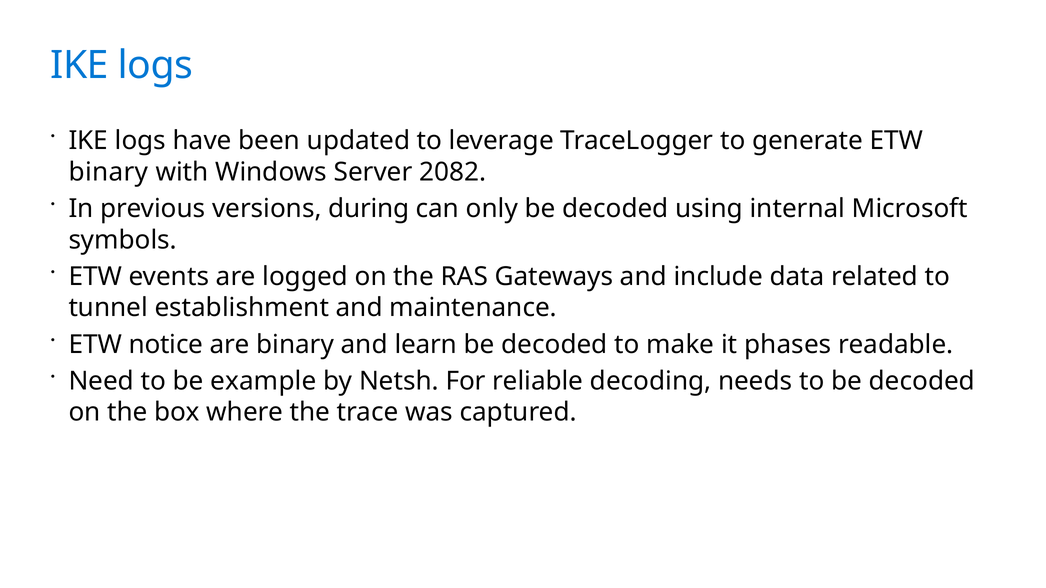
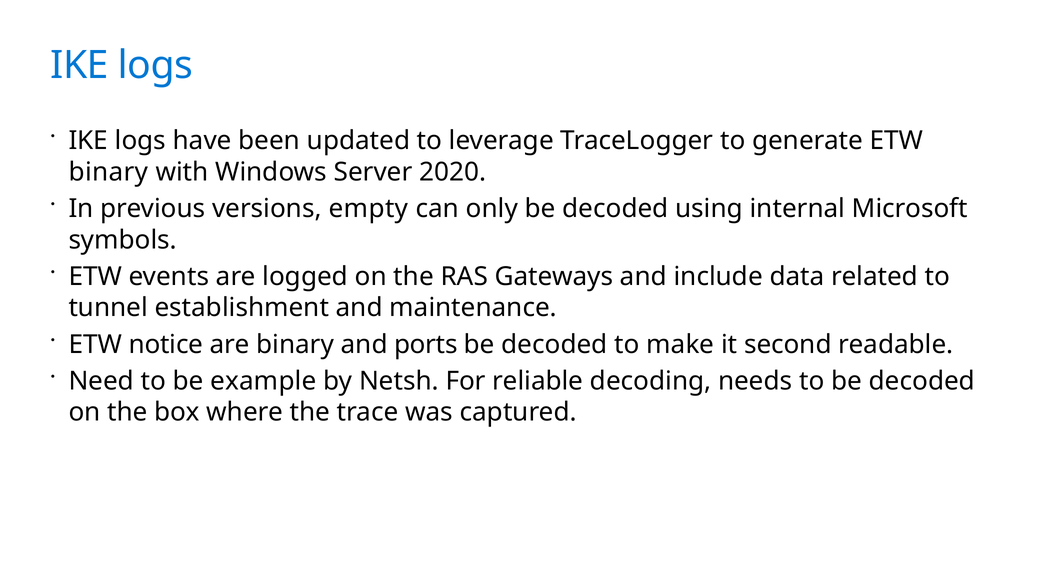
2082: 2082 -> 2020 (453, 172)
during: during -> empty (369, 209)
learn: learn -> ports (426, 345)
phases: phases -> second (788, 345)
